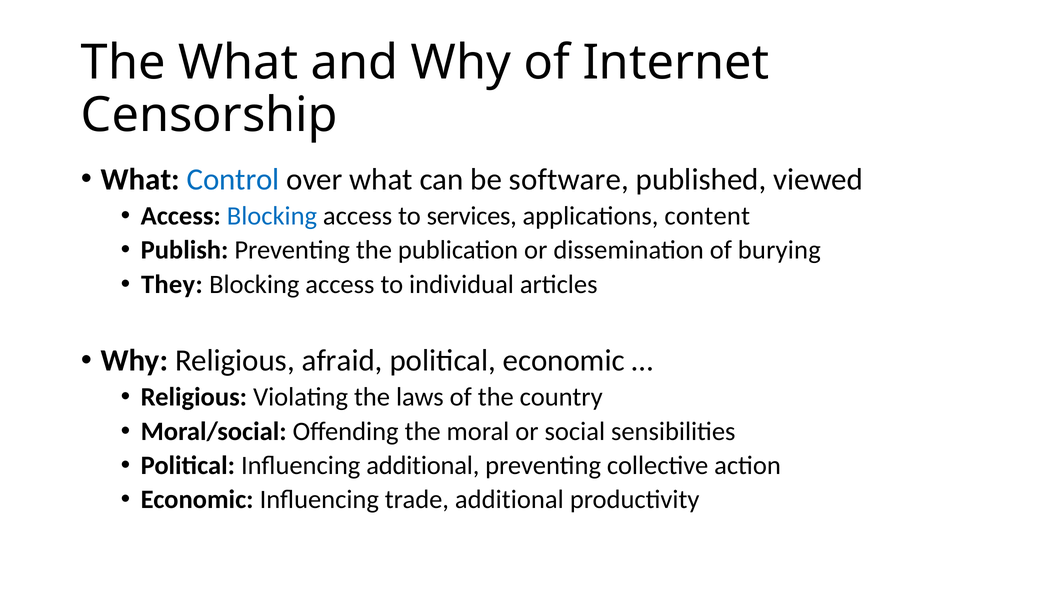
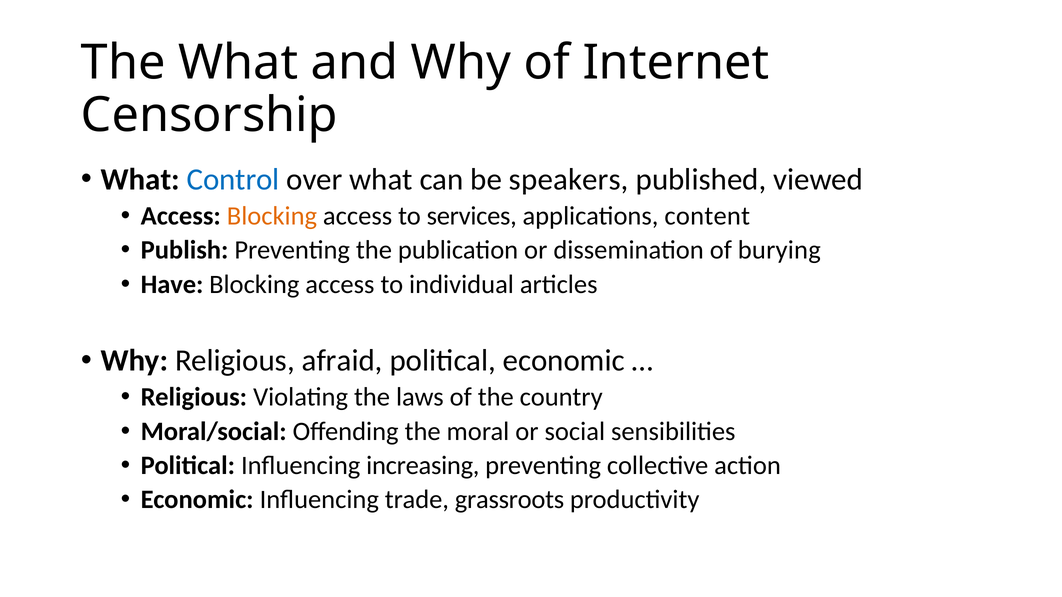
software: software -> speakers (569, 180)
Blocking colour: blue -> orange (272, 216)
They: They -> Have (172, 285)
Influencing additional: additional -> increasing (423, 466)
trade additional: additional -> grassroots (510, 500)
